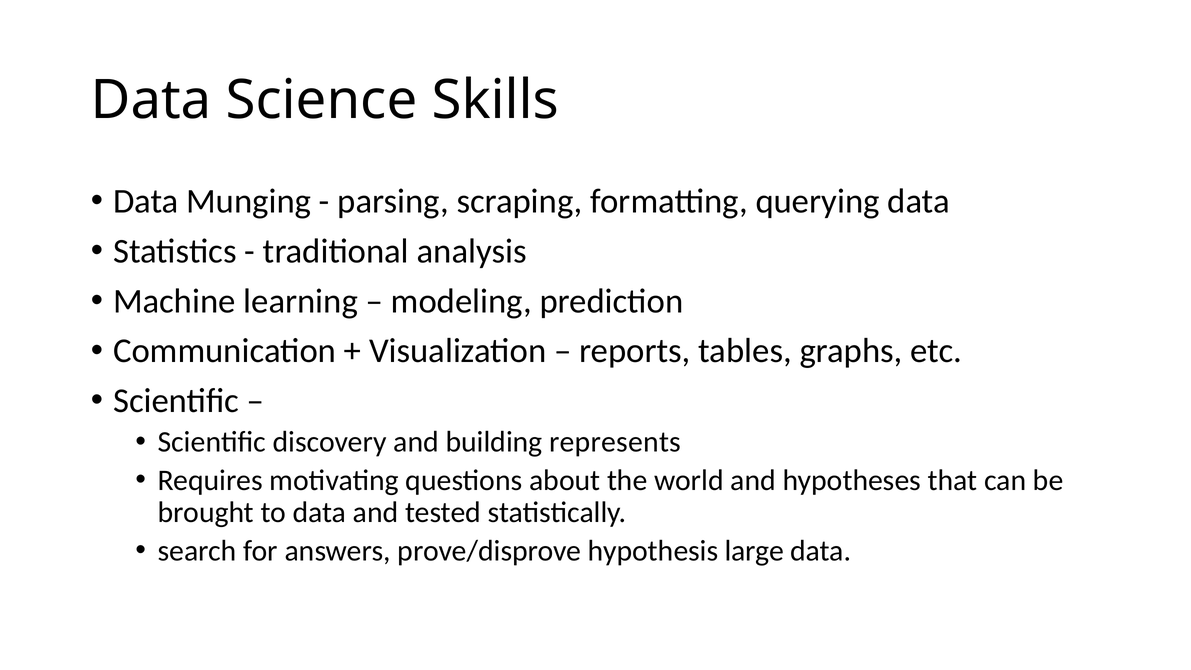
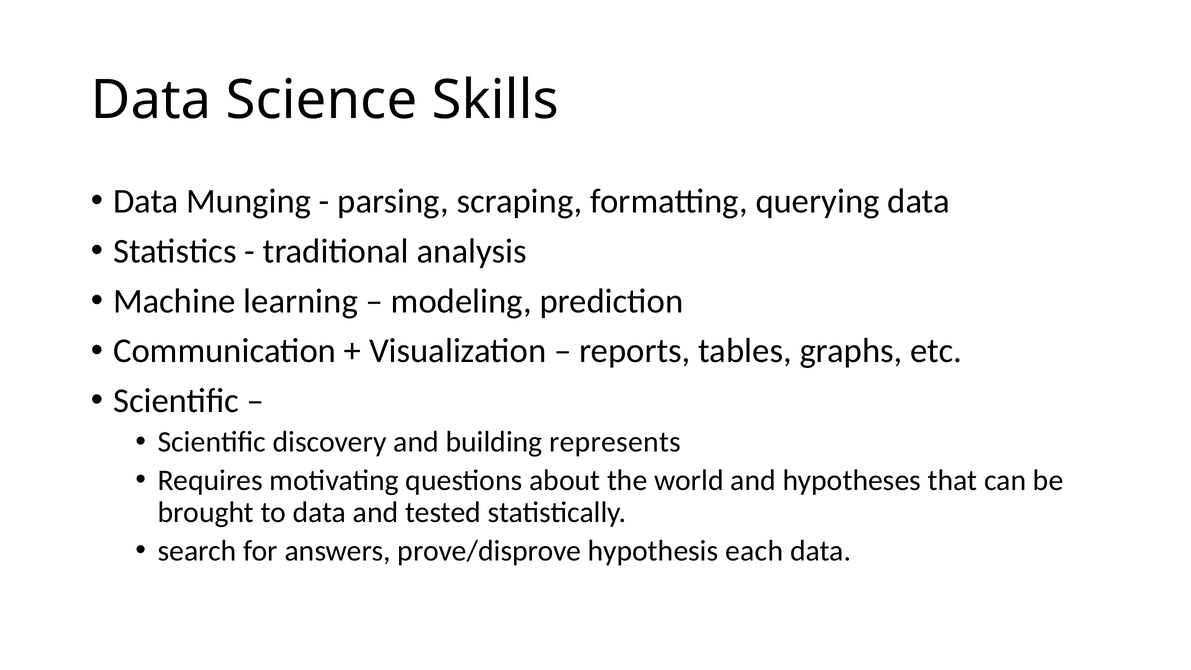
large: large -> each (754, 551)
